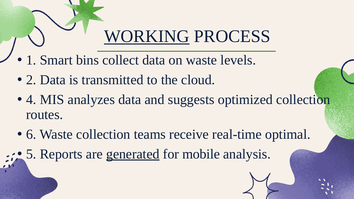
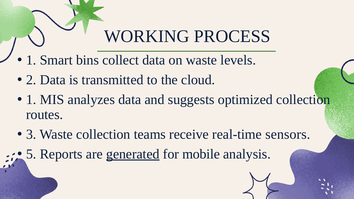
WORKING underline: present -> none (147, 36)
4: 4 -> 1 (31, 100)
6: 6 -> 3 (31, 134)
optimal: optimal -> sensors (288, 134)
